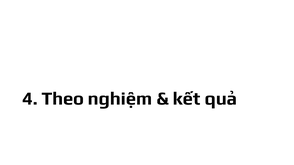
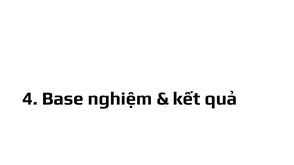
Theo: Theo -> Base (63, 99)
